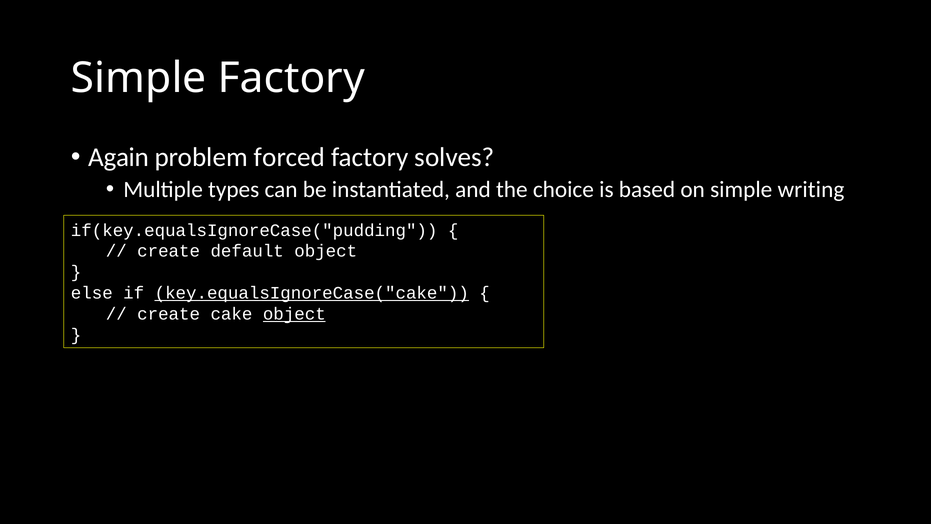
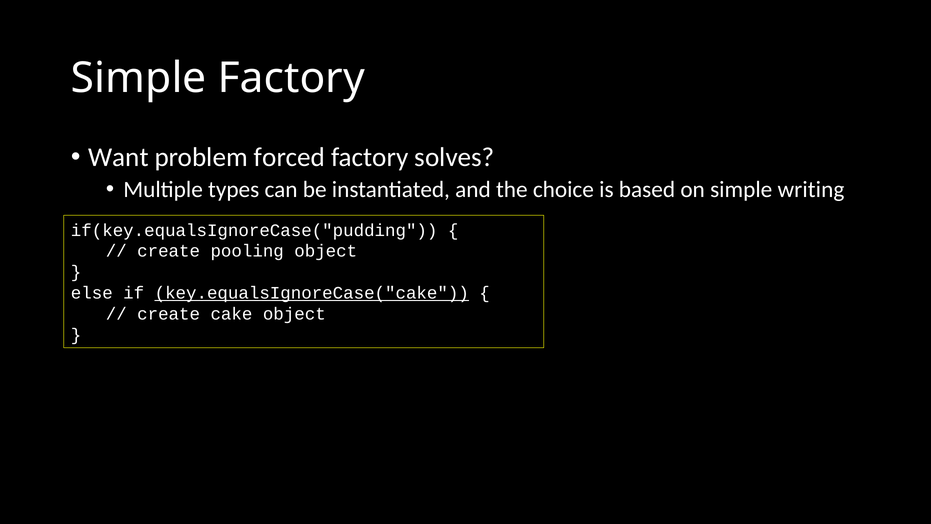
Again: Again -> Want (119, 157)
default: default -> pooling (247, 251)
object underline: present -> none (294, 314)
